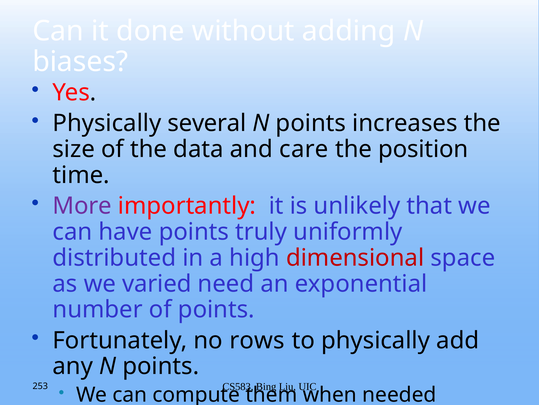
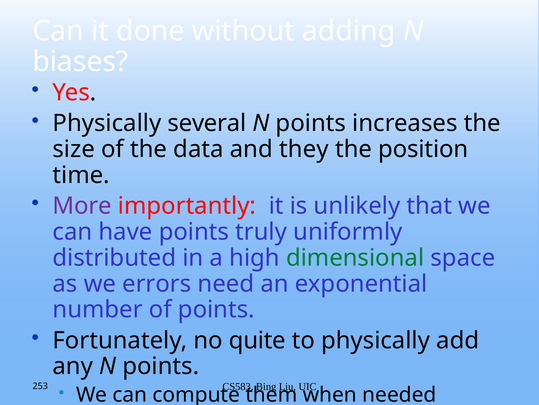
care: care -> they (304, 149)
dimensional colour: red -> green (355, 257)
varied: varied -> errors (157, 283)
rows: rows -> quite (257, 340)
